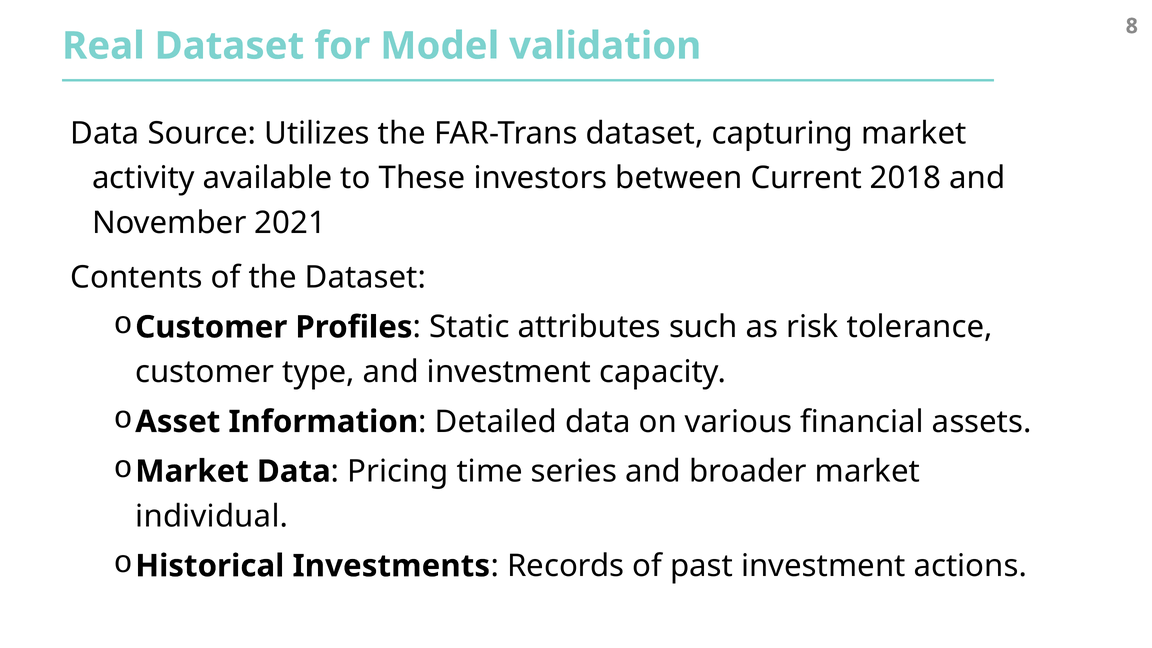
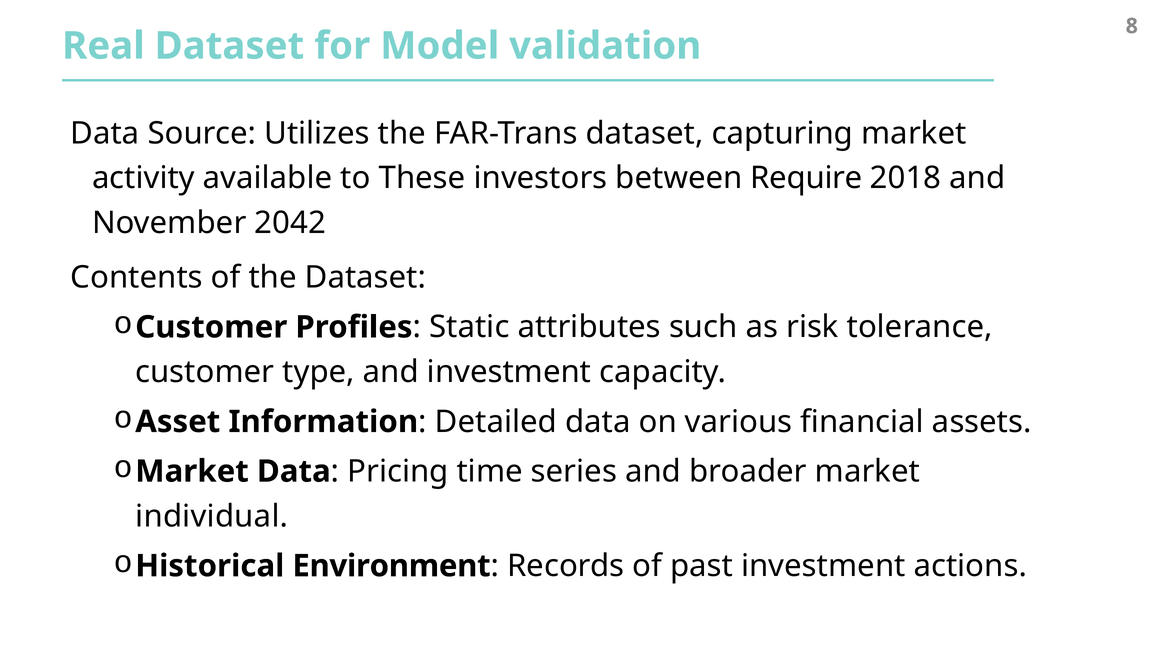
Current: Current -> Require (806, 178)
2021: 2021 -> 2042 (290, 223)
Investments: Investments -> Environment (391, 566)
